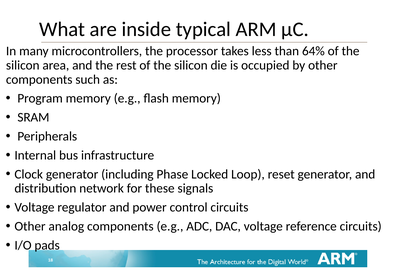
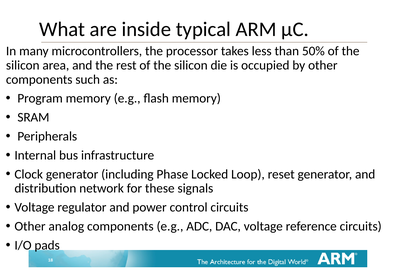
64%: 64% -> 50% (313, 51)
